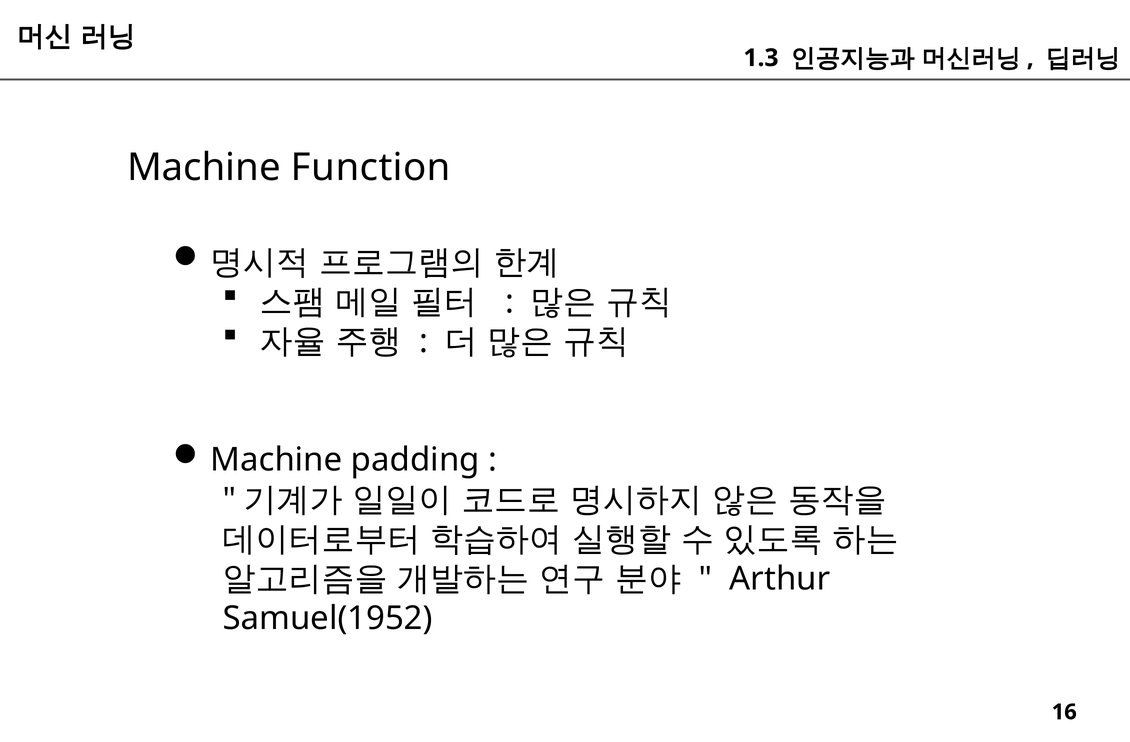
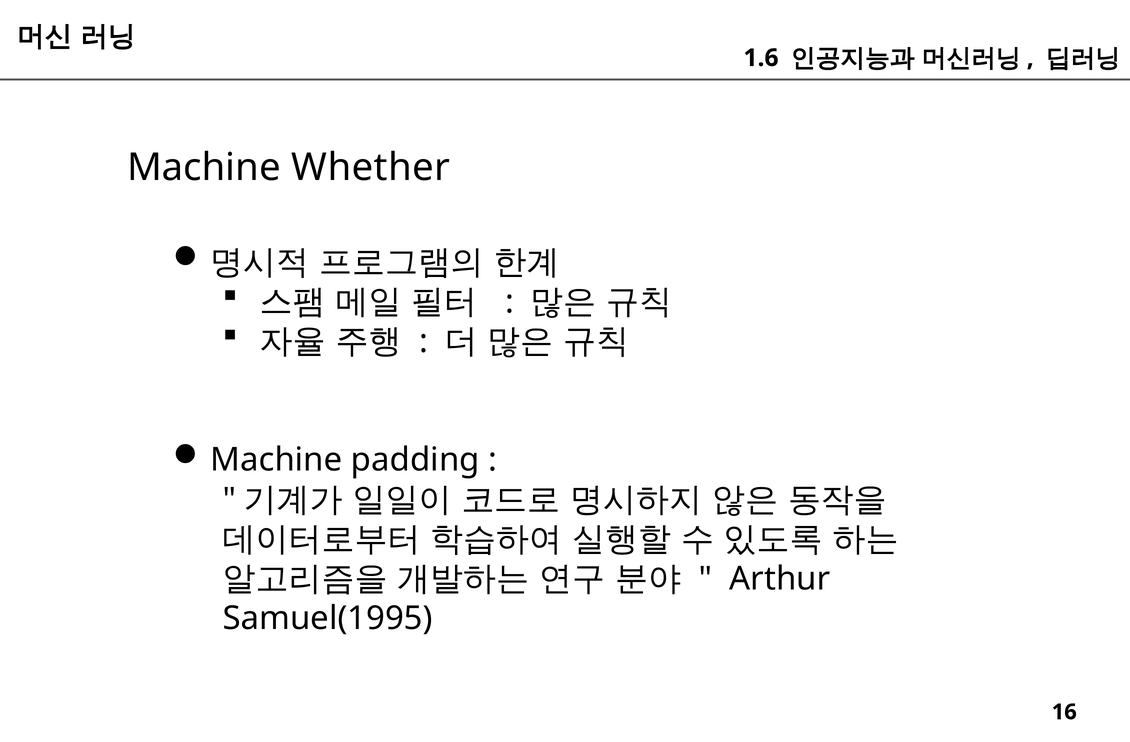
1.3: 1.3 -> 1.6 (761, 58)
Function: Function -> Whether (371, 168)
Samuel(1952: Samuel(1952 -> Samuel(1995 (328, 619)
